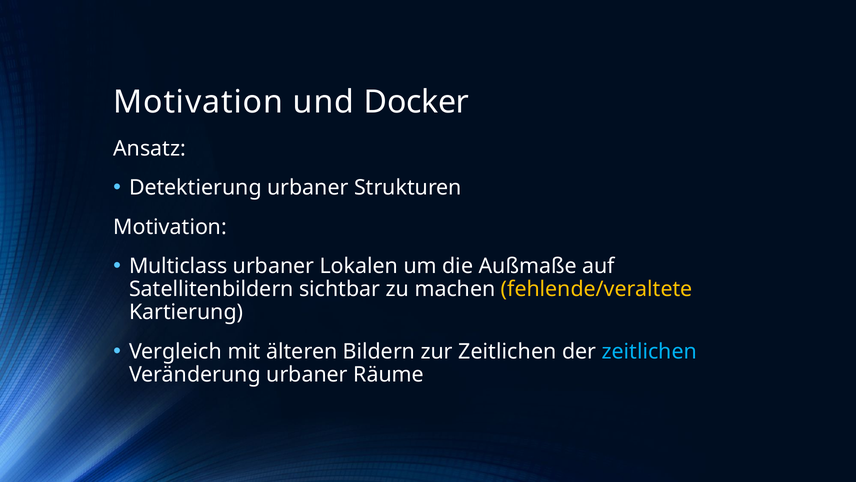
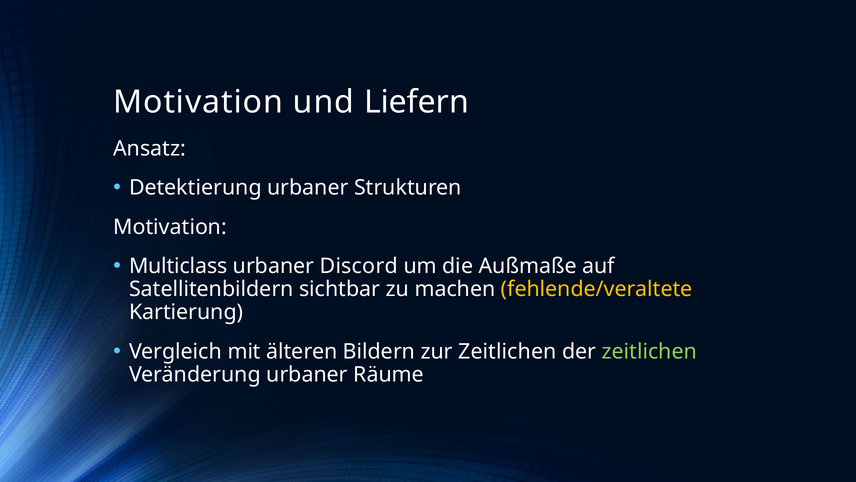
Docker: Docker -> Liefern (416, 102)
Lokalen: Lokalen -> Discord (359, 266)
zeitlichen colour: light blue -> light green (649, 351)
